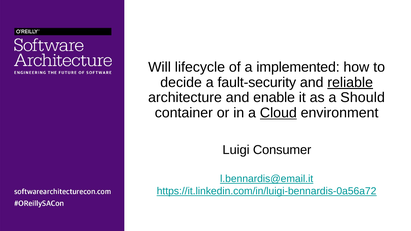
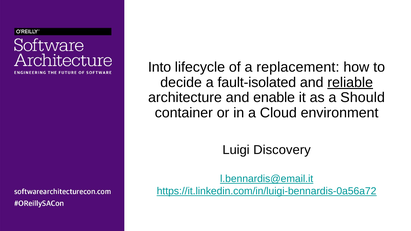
Will: Will -> Into (160, 67)
implemented: implemented -> replacement (298, 67)
fault-security: fault-security -> fault-isolated (257, 82)
Cloud underline: present -> none (278, 113)
Consumer: Consumer -> Discovery (282, 150)
